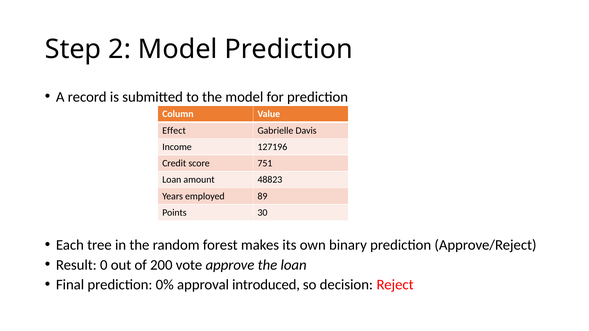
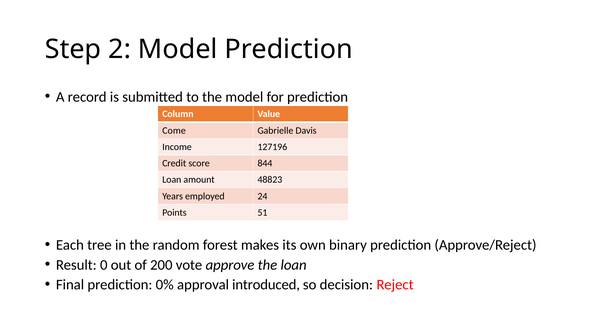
Effect: Effect -> Come (174, 131)
751: 751 -> 844 (265, 163)
89: 89 -> 24 (262, 196)
30: 30 -> 51 (262, 213)
